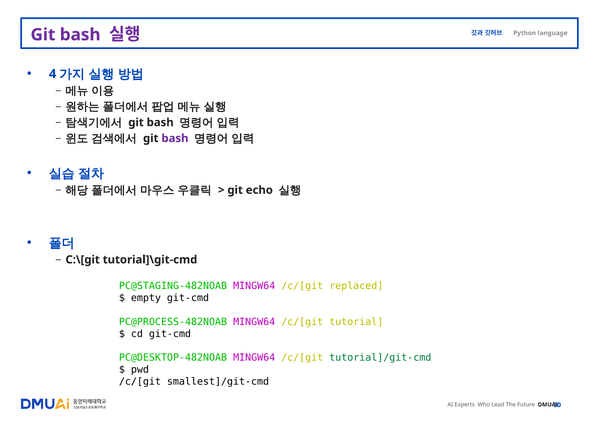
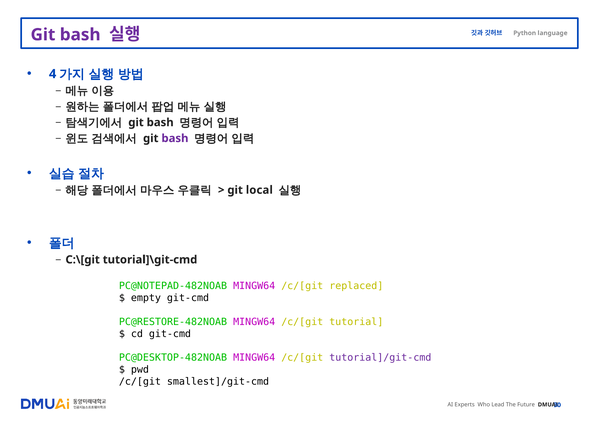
echo: echo -> local (259, 190)
PC@STAGING-482NOAB: PC@STAGING-482NOAB -> PC@NOTEPAD-482NOAB (173, 286)
PC@PROCESS-482NOAB: PC@PROCESS-482NOAB -> PC@RESTORE-482NOAB (173, 322)
tutorial]/git-cmd colour: green -> purple (380, 358)
